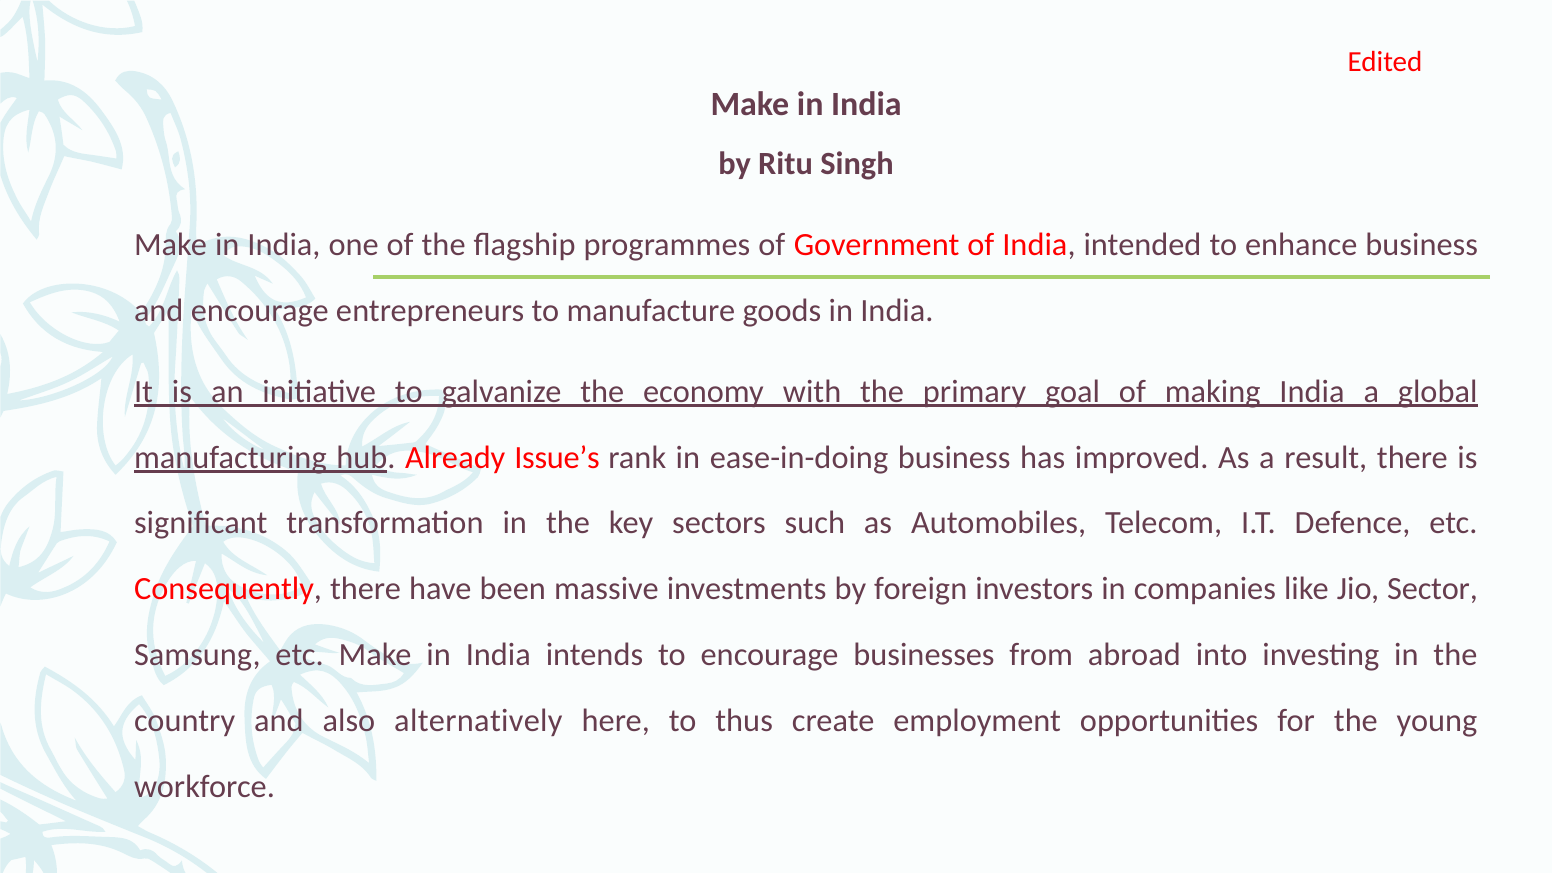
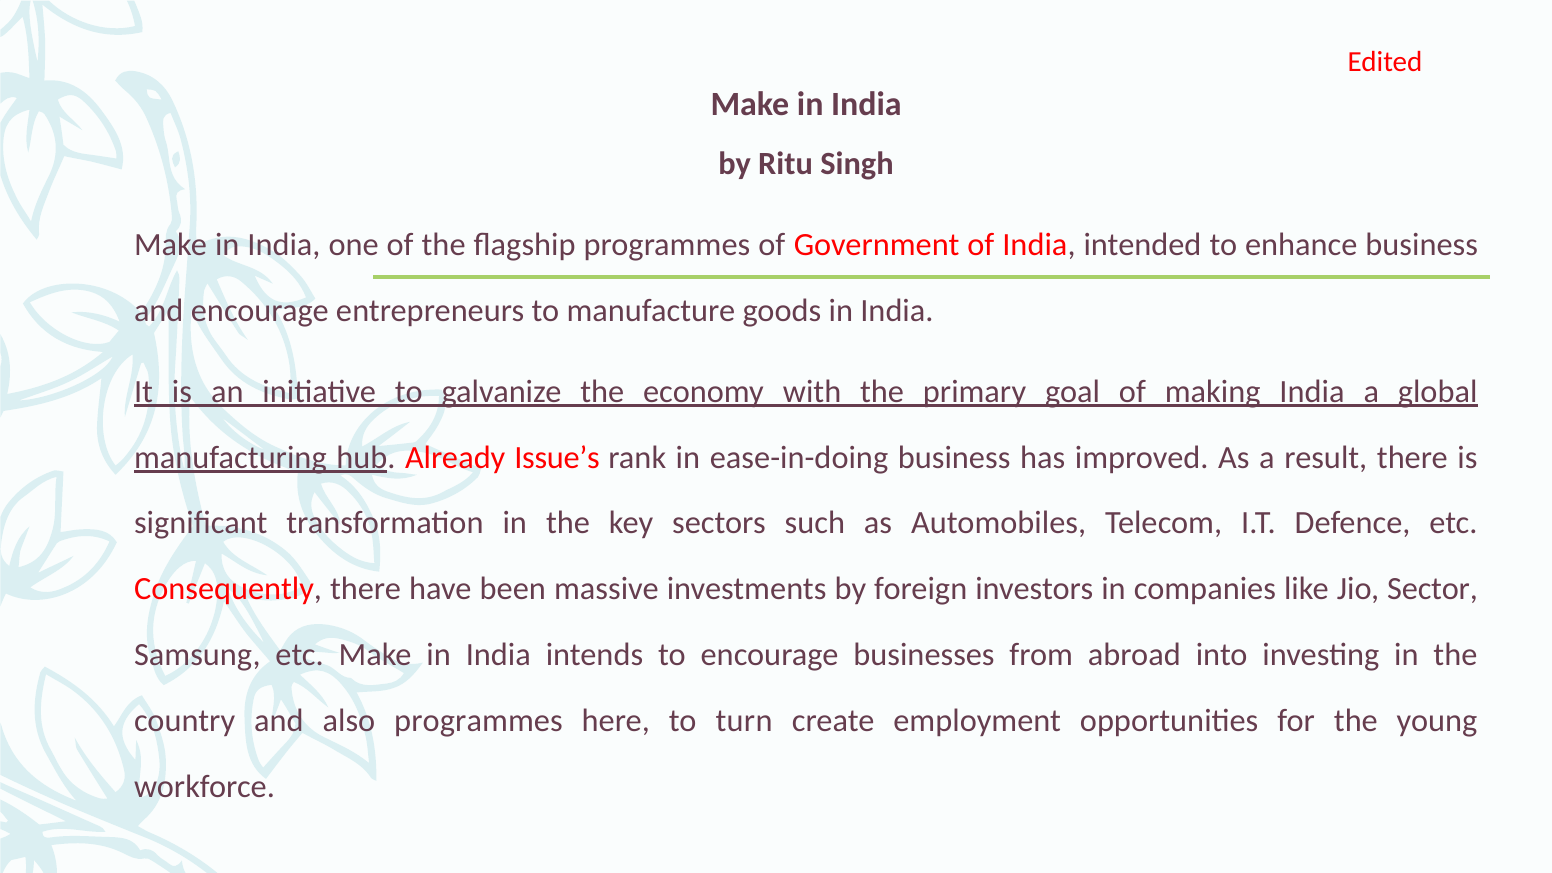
also alternatively: alternatively -> programmes (479, 721)
thus: thus -> turn (744, 721)
